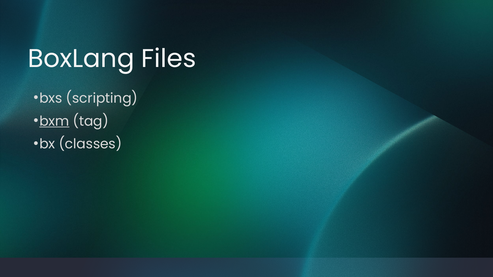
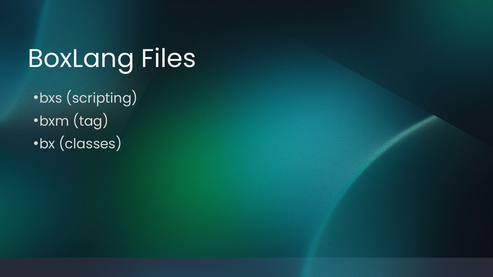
bxm underline: present -> none (54, 121)
